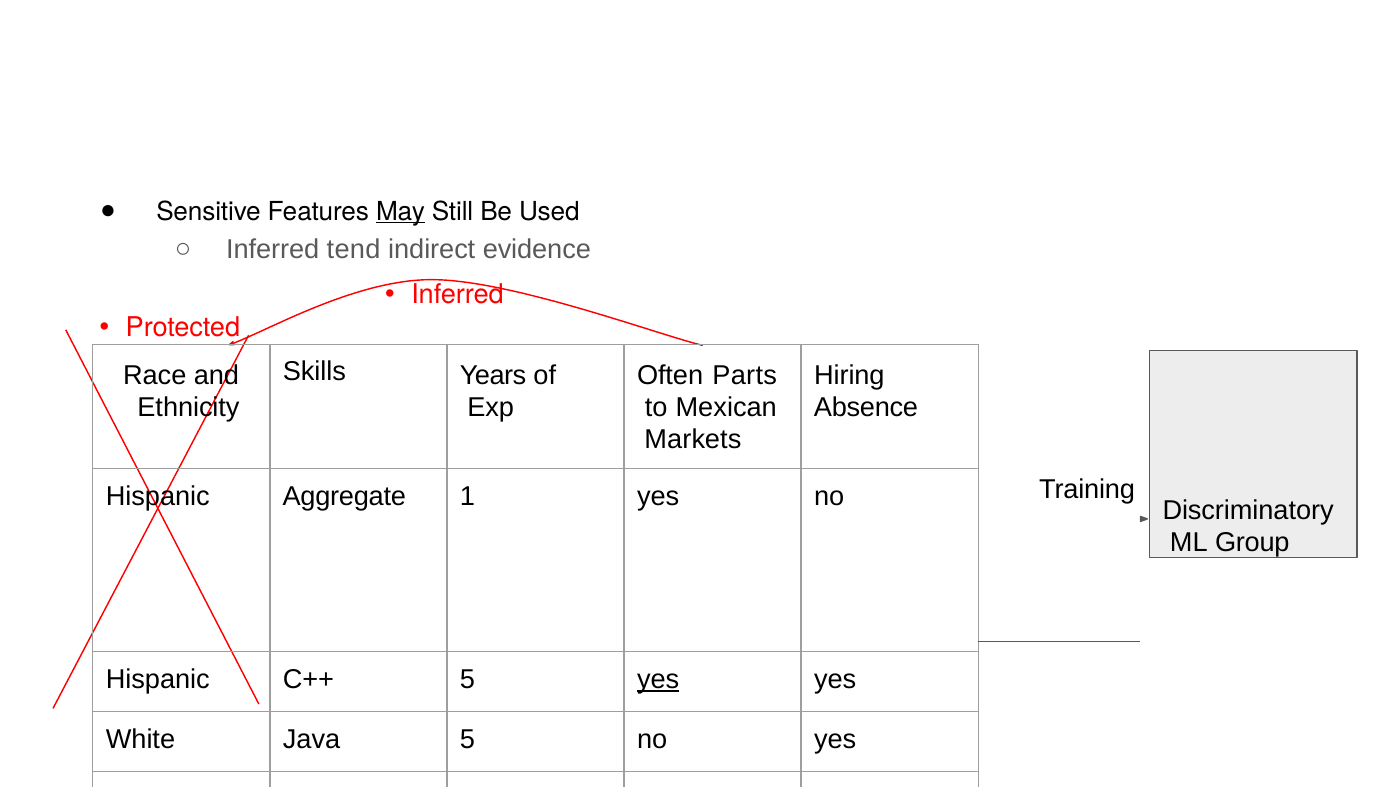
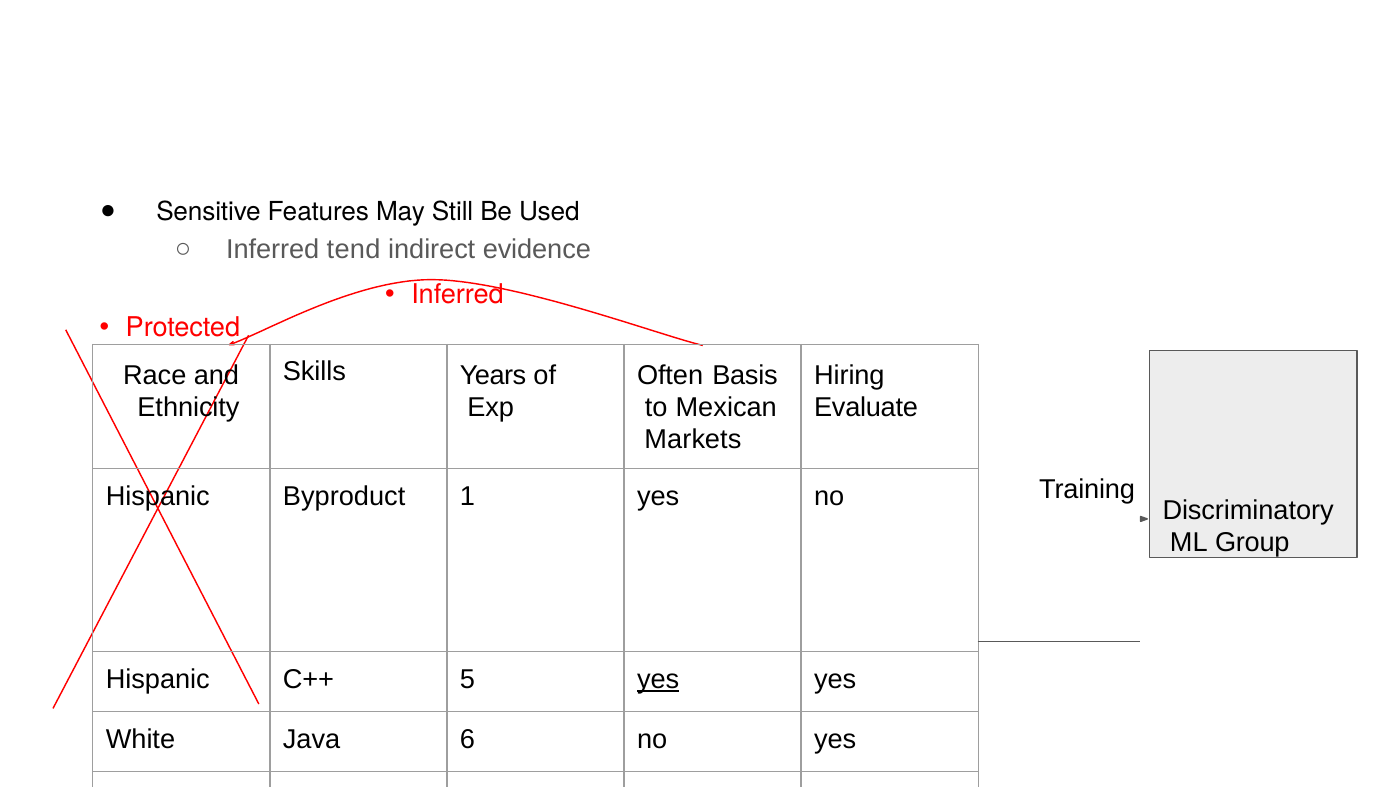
May underline: present -> none (401, 211)
Parts: Parts -> Basis (745, 375)
Absence: Absence -> Evaluate (866, 407)
Aggregate: Aggregate -> Byproduct (344, 496)
Java 5: 5 -> 6 (468, 739)
